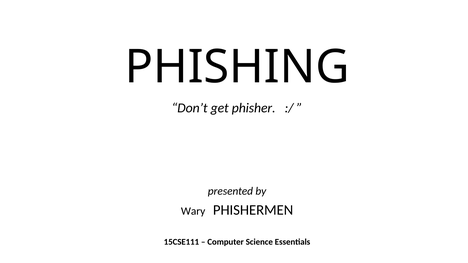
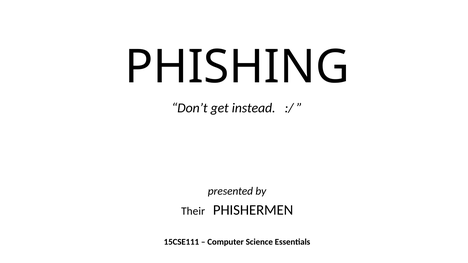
phisher: phisher -> instead (254, 108)
Wary: Wary -> Their (193, 211)
